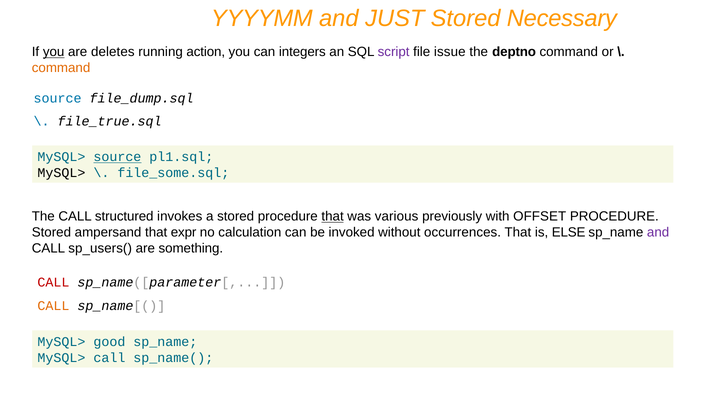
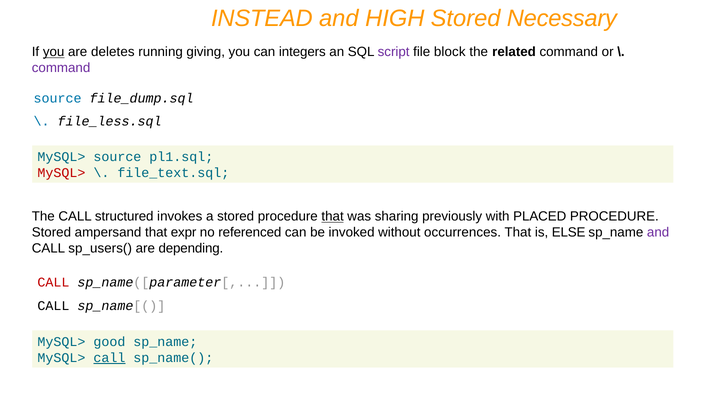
YYYYMM: YYYYMM -> INSTEAD (262, 19)
JUST: JUST -> HIGH (395, 19)
action: action -> giving (206, 52)
issue: issue -> block (450, 52)
deptno: deptno -> related (514, 52)
command colour: orange -> purple (61, 68)
file_true.sql: file_true.sql -> file_less.sql (110, 121)
source underline: present -> none (117, 157)
MySQL> colour: black -> red (61, 173)
file_some.sql: file_some.sql -> file_text.sql (173, 173)
various: various -> sharing (397, 216)
OFFSET: OFFSET -> PLACED (540, 216)
calculation: calculation -> referenced (250, 232)
something: something -> depending (191, 248)
CALL colour: orange -> black (53, 306)
call underline: none -> present (109, 358)
